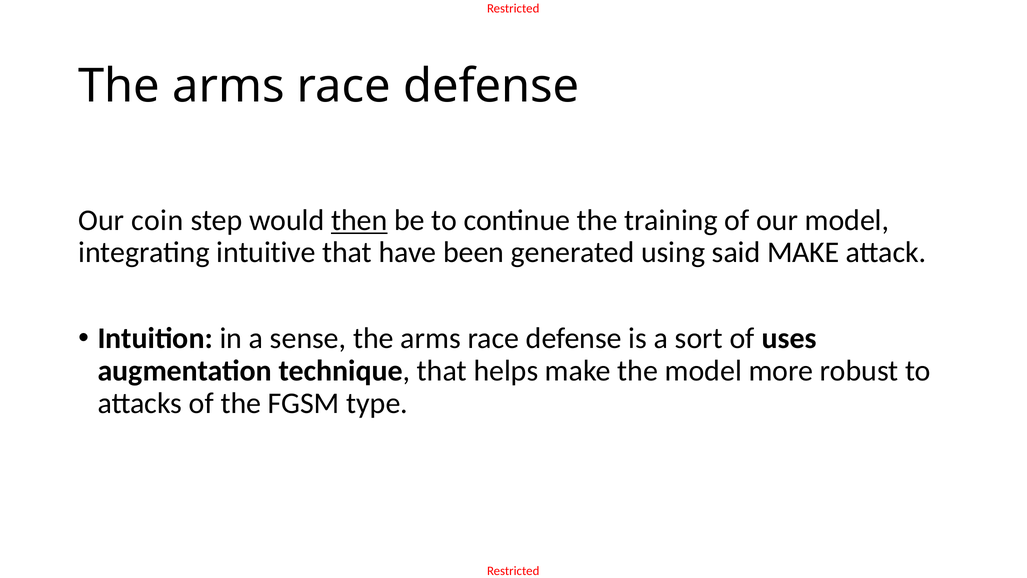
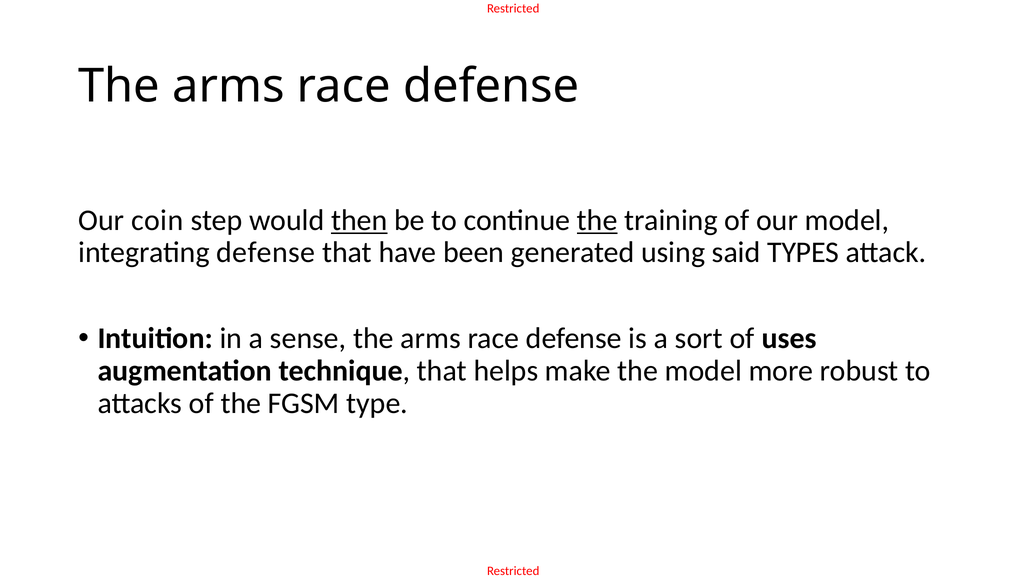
the underline: none -> present (597, 220)
integrating intuitive: intuitive -> defense (266, 252)
said MAKE: MAKE -> TYPES (803, 252)
